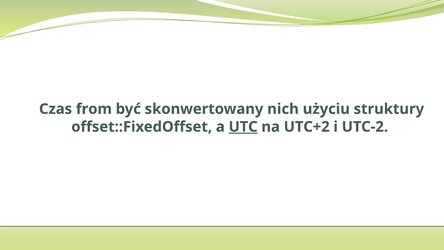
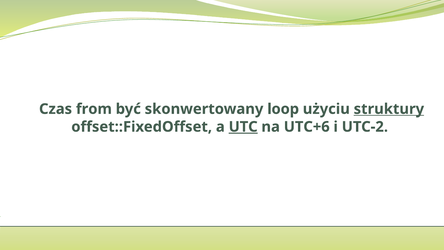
nich: nich -> loop (283, 109)
struktury underline: none -> present (389, 109)
UTC+2: UTC+2 -> UTC+6 (307, 127)
